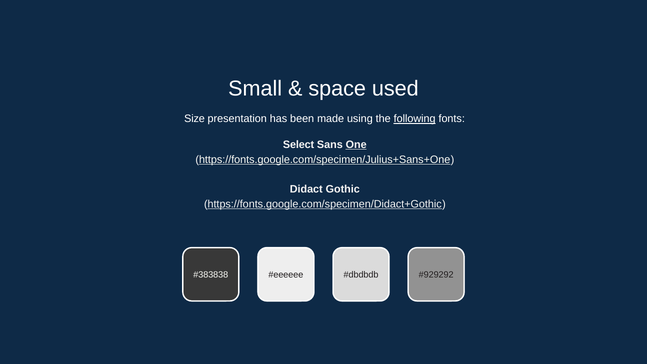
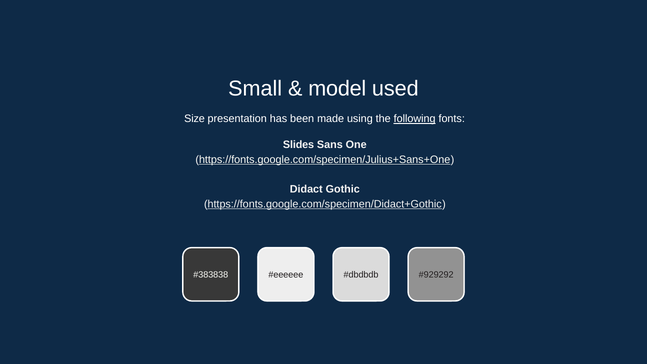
space: space -> model (337, 88)
Select: Select -> Slides (299, 145)
One underline: present -> none (356, 145)
